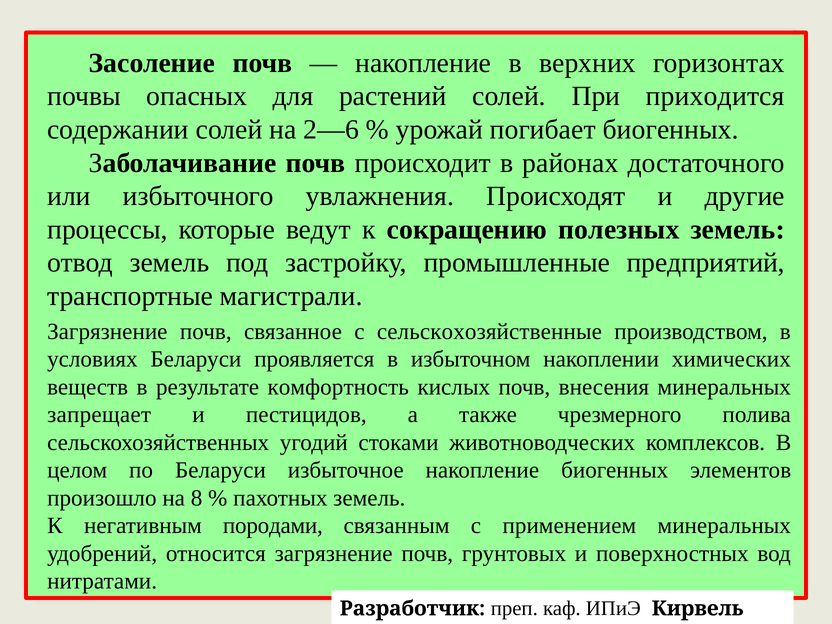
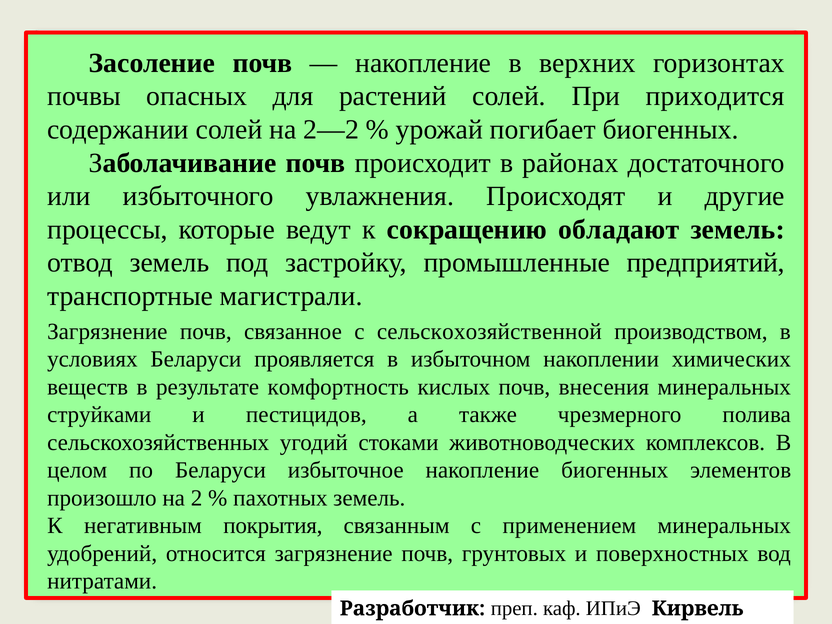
2—6: 2—6 -> 2—2 (331, 130)
полезных: полезных -> обладают (619, 229)
сельскохозяйственные: сельскохозяйственные -> сельскохозяйственной (489, 332)
запрещает: запрещает -> струйками (99, 415)
8: 8 -> 2 (197, 498)
породами: породами -> покрытия (273, 526)
